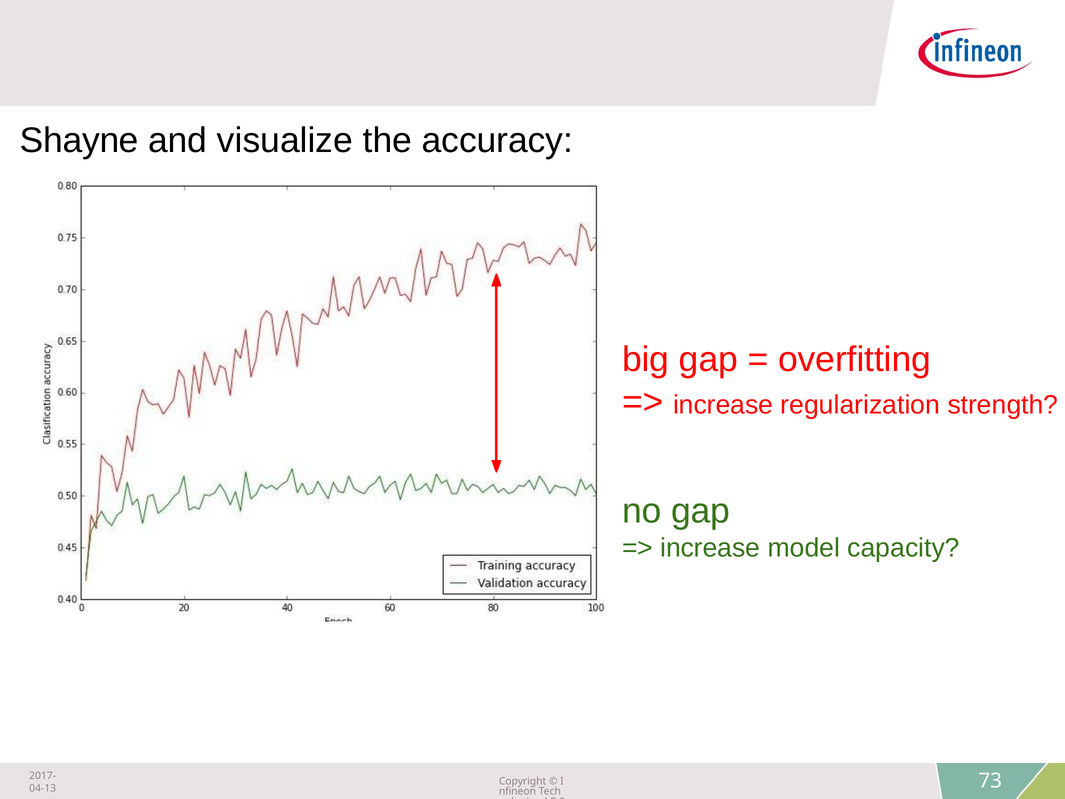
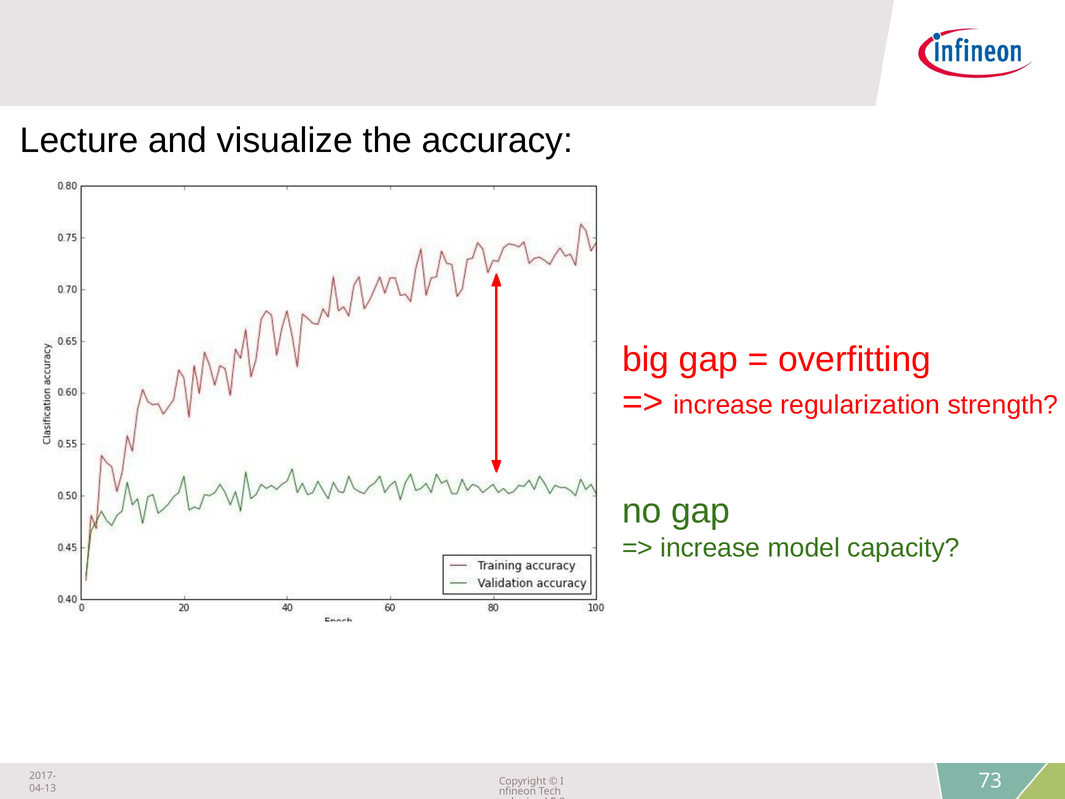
Shayne: Shayne -> Lecture (79, 140)
